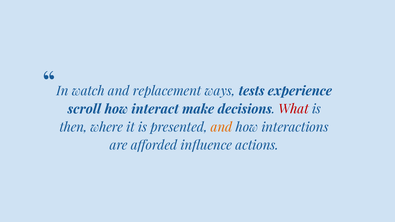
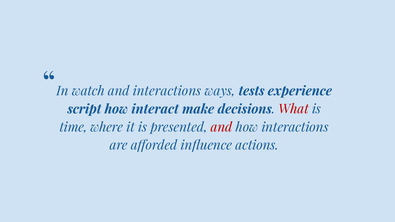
and replacement: replacement -> interactions (167, 91)
scroll: scroll -> script (84, 109)
then: then -> time (73, 127)
and colour: orange -> red (222, 127)
